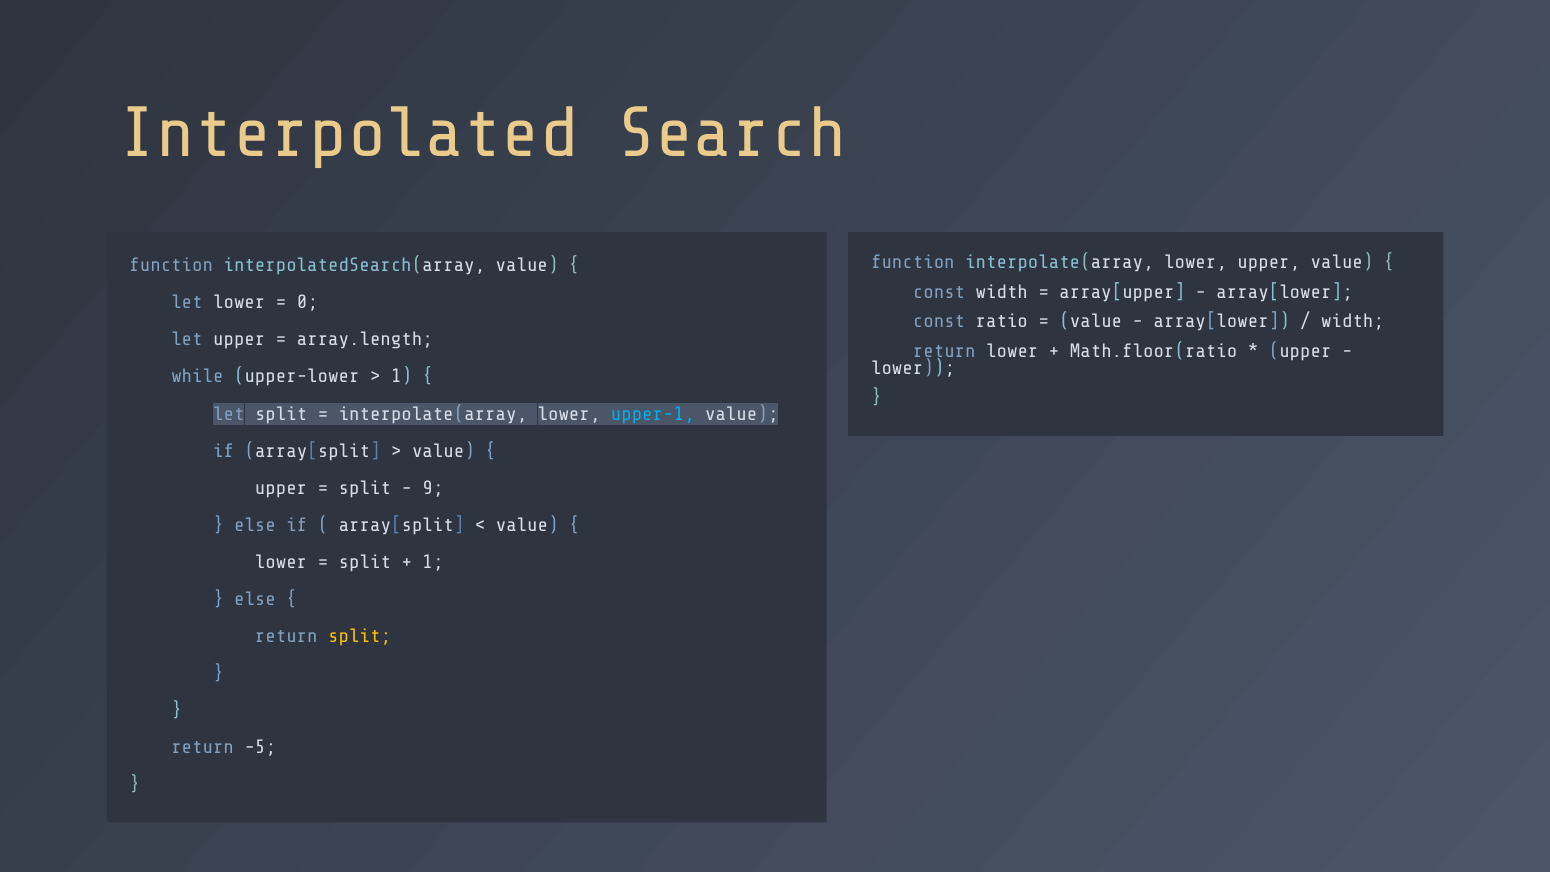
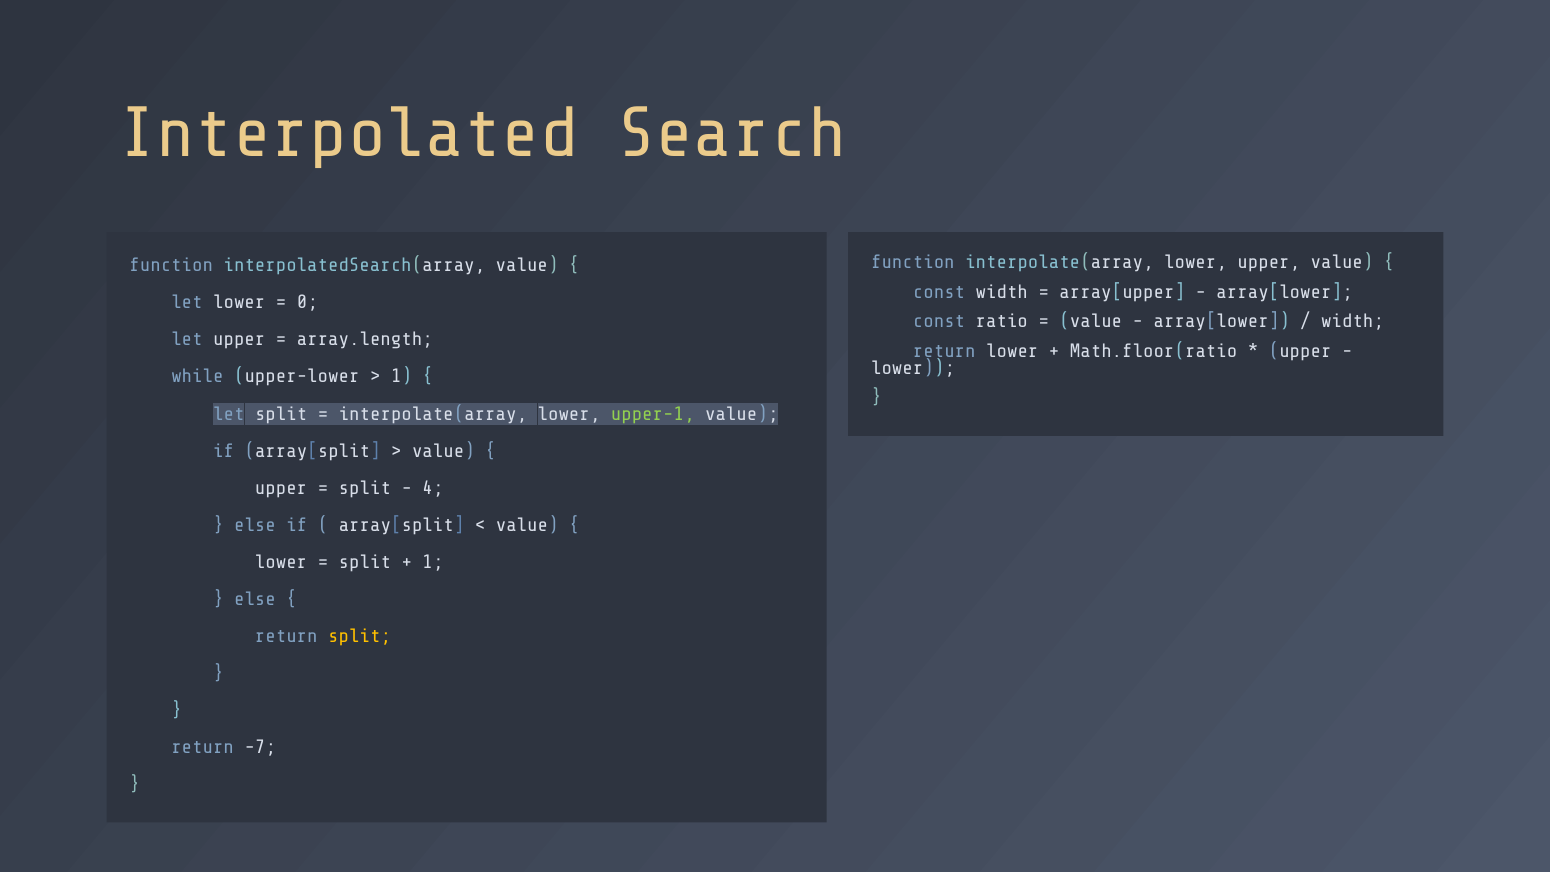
upper-1 colour: light blue -> light green (653, 414)
9: 9 -> 4 (433, 488)
-5: -5 -> -7 (260, 747)
